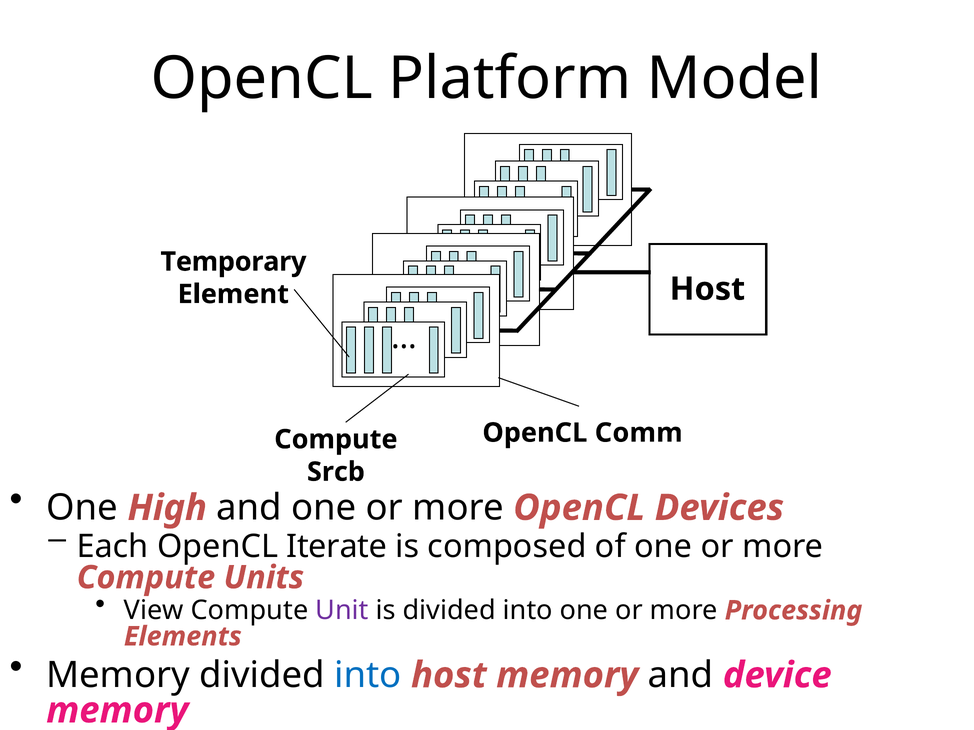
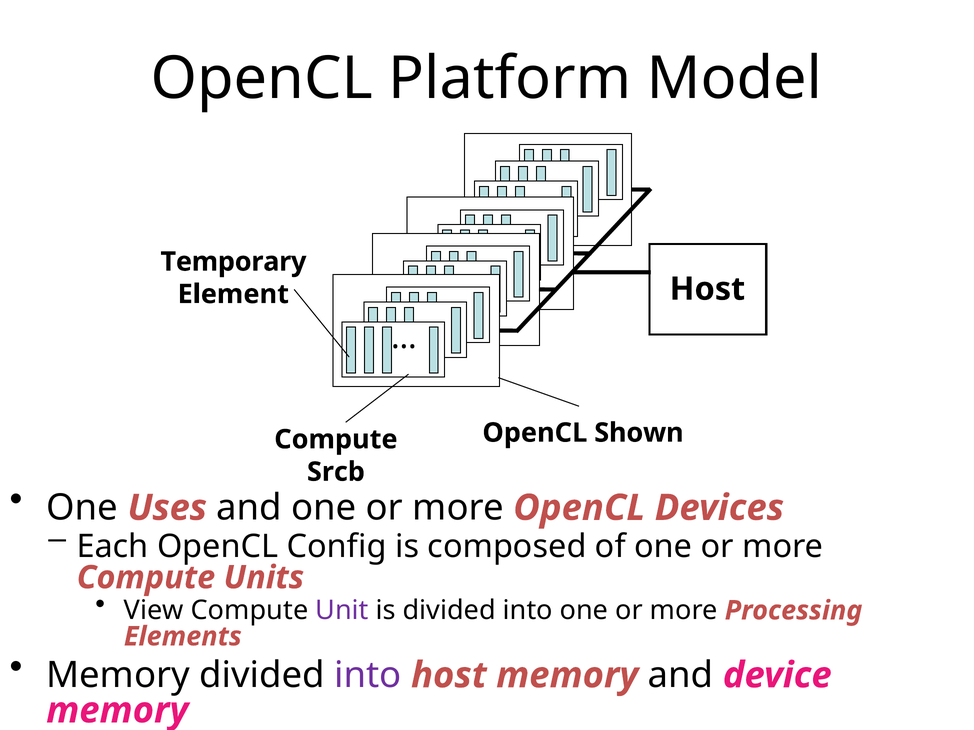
Comm: Comm -> Shown (639, 433)
High: High -> Uses (167, 508)
Iterate: Iterate -> Config (337, 547)
into colour: blue -> purple (368, 676)
